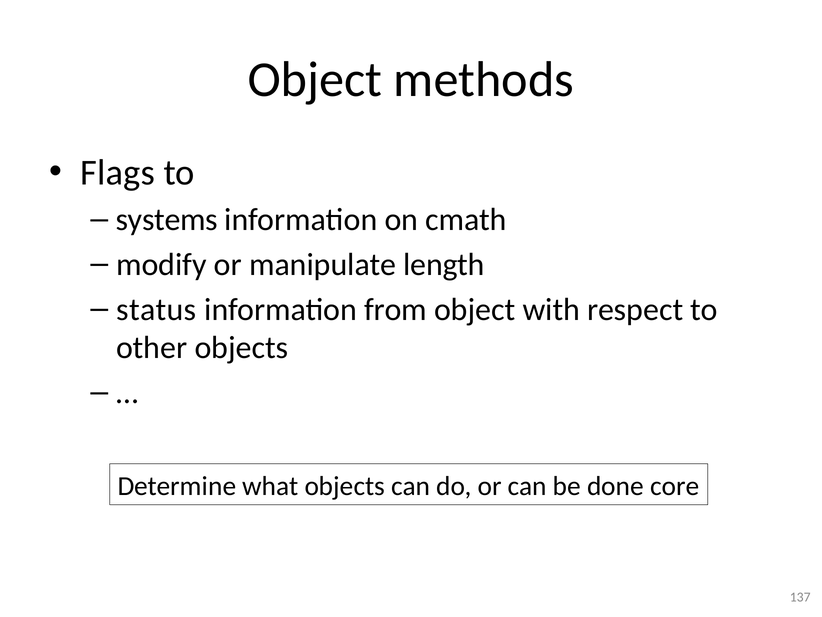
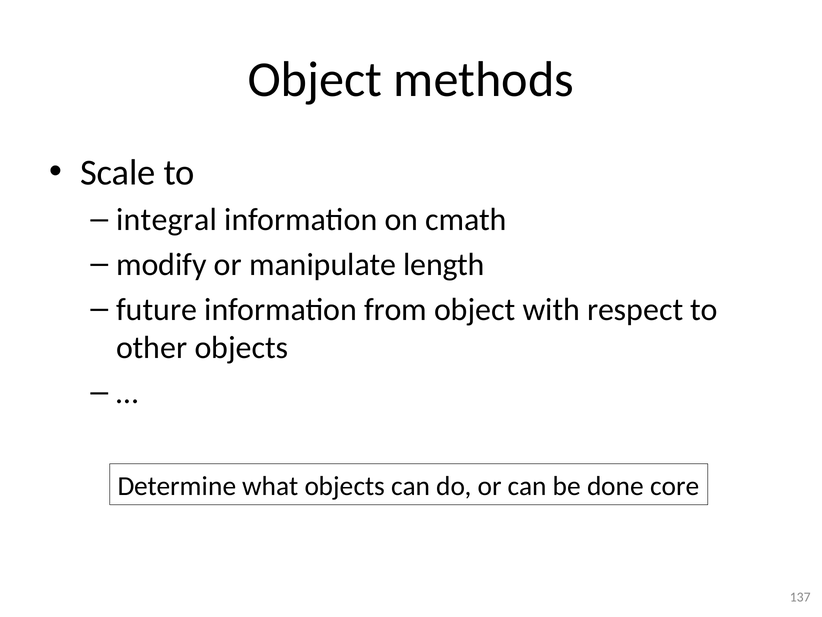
Flags: Flags -> Scale (118, 172)
systems: systems -> integral (167, 220)
status: status -> future (157, 309)
